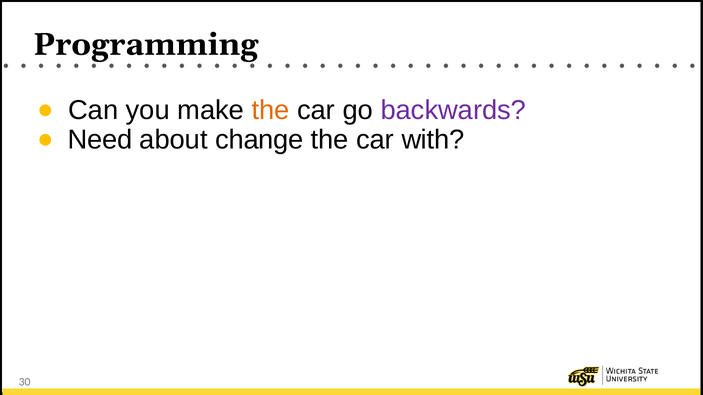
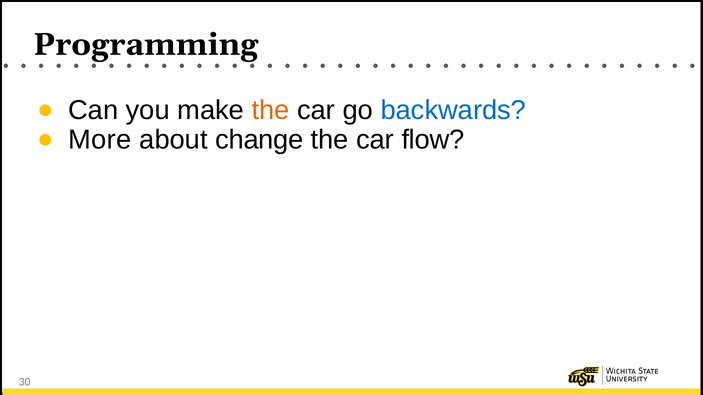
backwards colour: purple -> blue (453, 110)
Need: Need -> More (100, 140)
with: with -> flow (433, 140)
